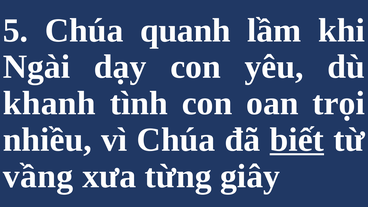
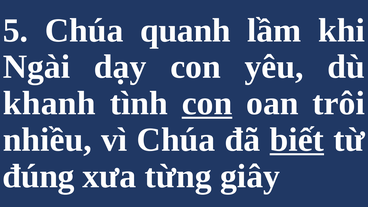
con underline: none -> present (207, 103)
trọi: trọi -> trôi (339, 103)
vầng: vầng -> đúng (39, 176)
